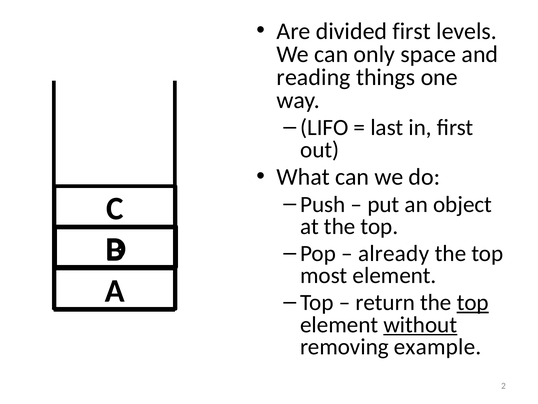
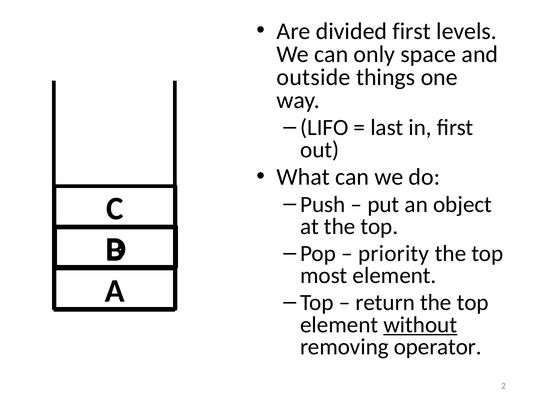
reading: reading -> outside (314, 77)
already: already -> priority (394, 253)
top underline: present -> none (473, 302)
example: example -> operator (438, 347)
